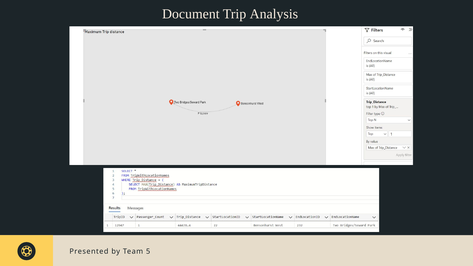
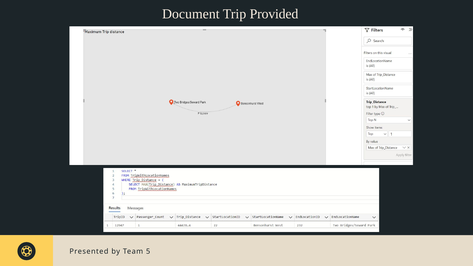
Analysis: Analysis -> Provided (274, 14)
